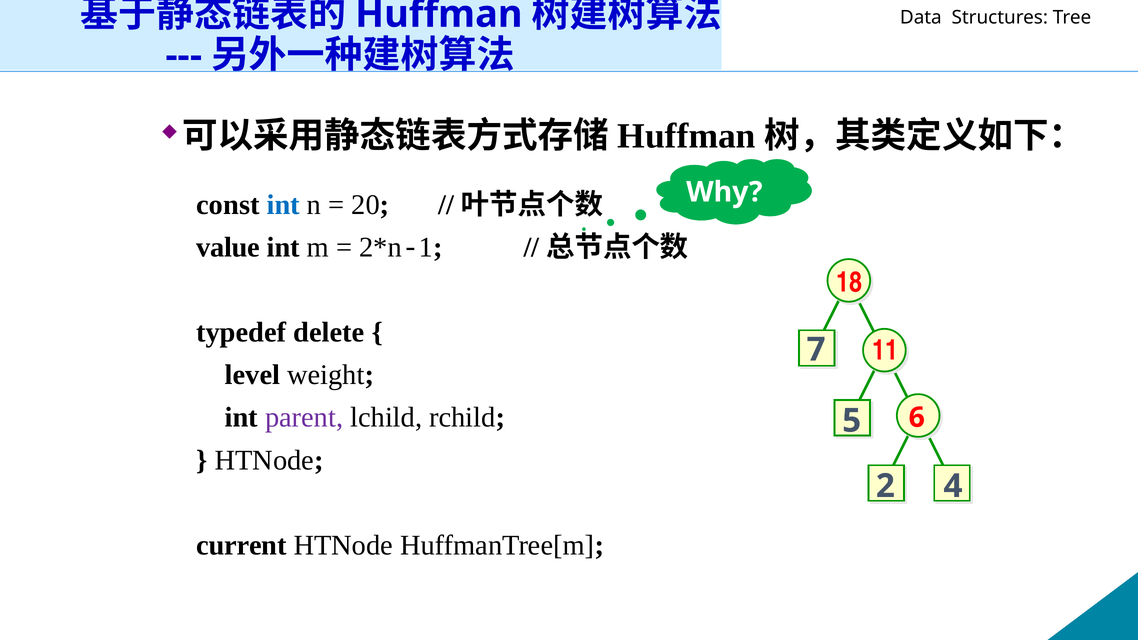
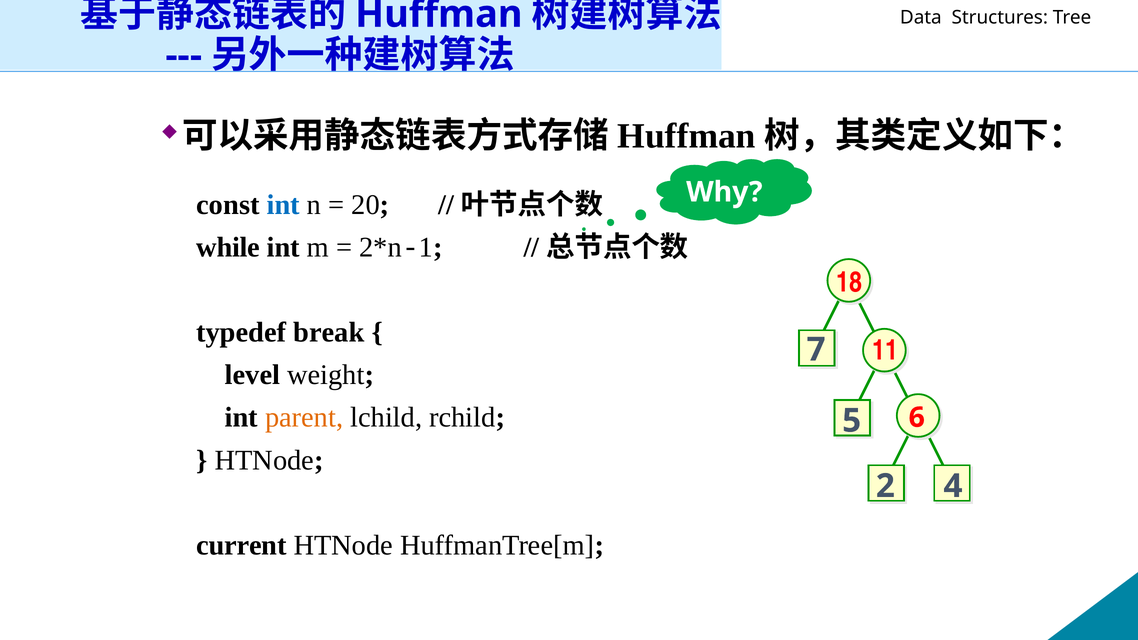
value: value -> while (228, 247)
delete: delete -> break (329, 333)
parent colour: purple -> orange (304, 418)
